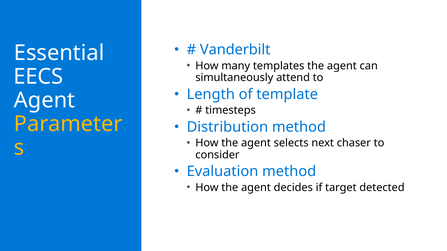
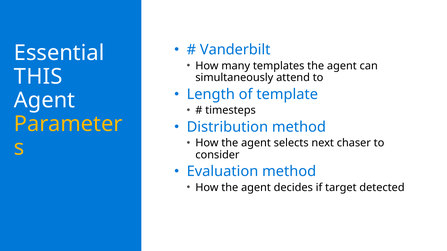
EECS: EECS -> THIS (38, 77)
